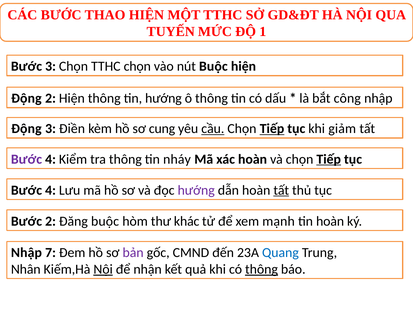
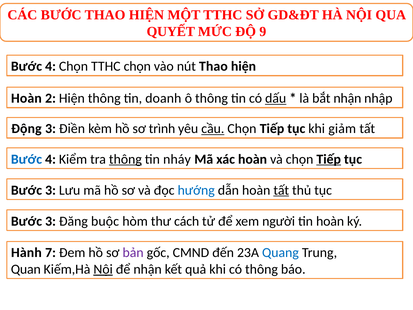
TUYẾN: TUYẾN -> QUYẾT (171, 32)
1: 1 -> 9 (263, 32)
3: 3 -> 4 (51, 66)
nút Buộc: Buộc -> Thao (213, 66)
Động: Động -> Hoàn (26, 98)
tin hướng: hướng -> doanh (163, 98)
dấu underline: none -> present (276, 98)
bắt công: công -> nhận (347, 98)
cung: cung -> trình (162, 129)
Tiếp underline: present -> none (272, 129)
Bước colour: purple -> blue (26, 159)
thông underline: none -> present (125, 159)
4: 4 -> 3 (51, 190)
hướng colour: purple -> blue (196, 190)
2: 2 -> 3 (51, 221)
khác: khác -> cách (187, 221)
mạnh: mạnh -> người (279, 221)
Nhập: Nhập -> Hành (26, 252)
Nhân: Nhân -> Quan (26, 269)
thông underline: present -> none (261, 269)
